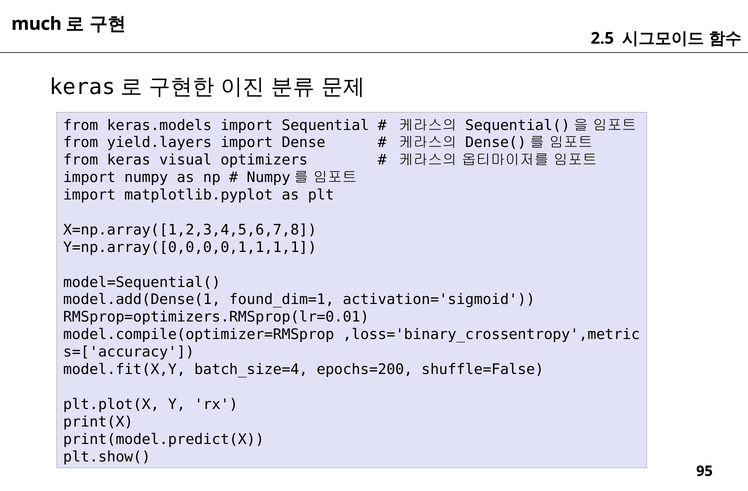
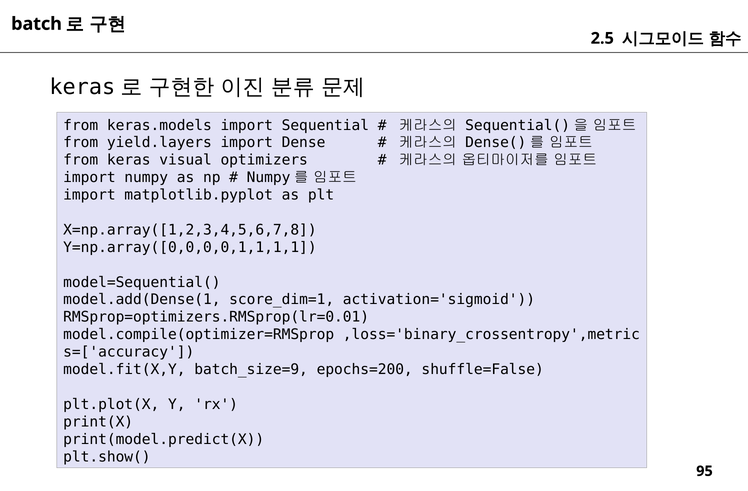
much: much -> batch (37, 24)
found_dim=1: found_dim=1 -> score_dim=1 (282, 300)
batch_size=4: batch_size=4 -> batch_size=9 (251, 370)
